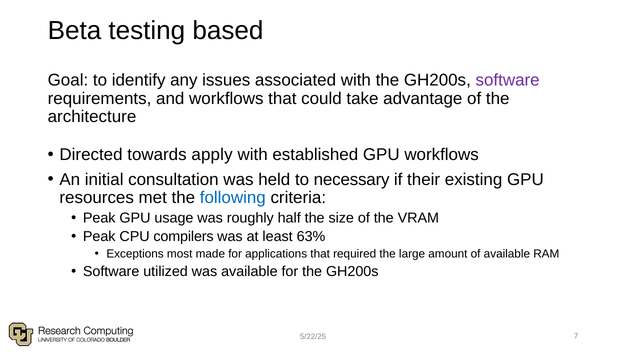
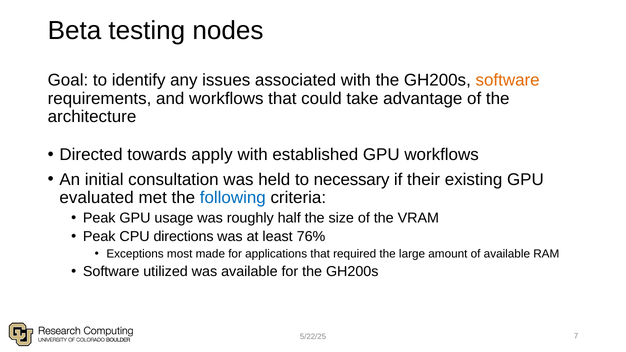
based: based -> nodes (228, 31)
software colour: purple -> orange (508, 80)
resources: resources -> evaluated (97, 198)
compilers: compilers -> directions (184, 237)
63%: 63% -> 76% (311, 237)
